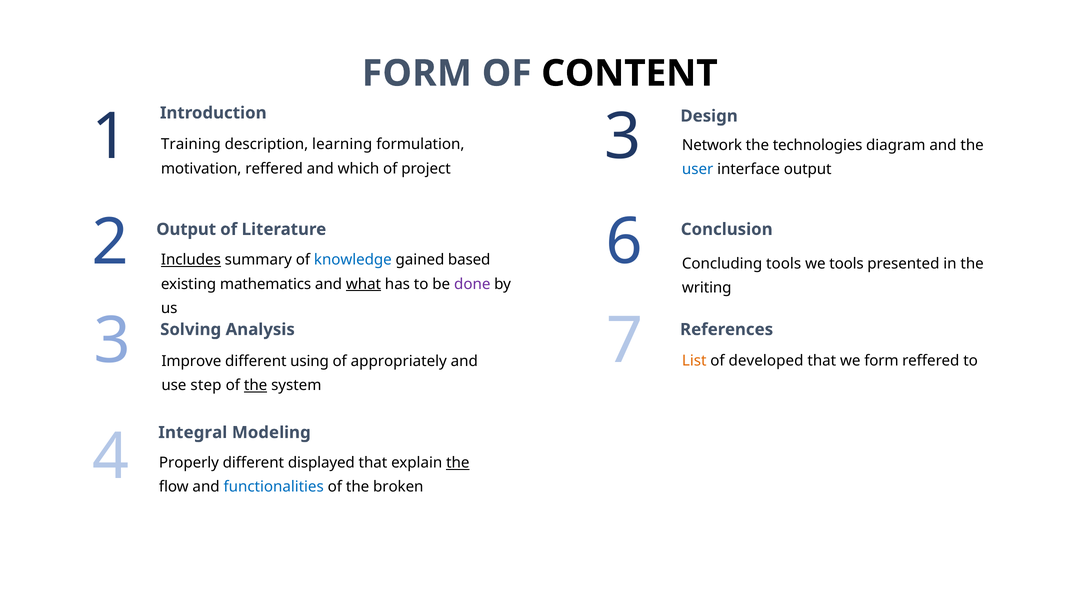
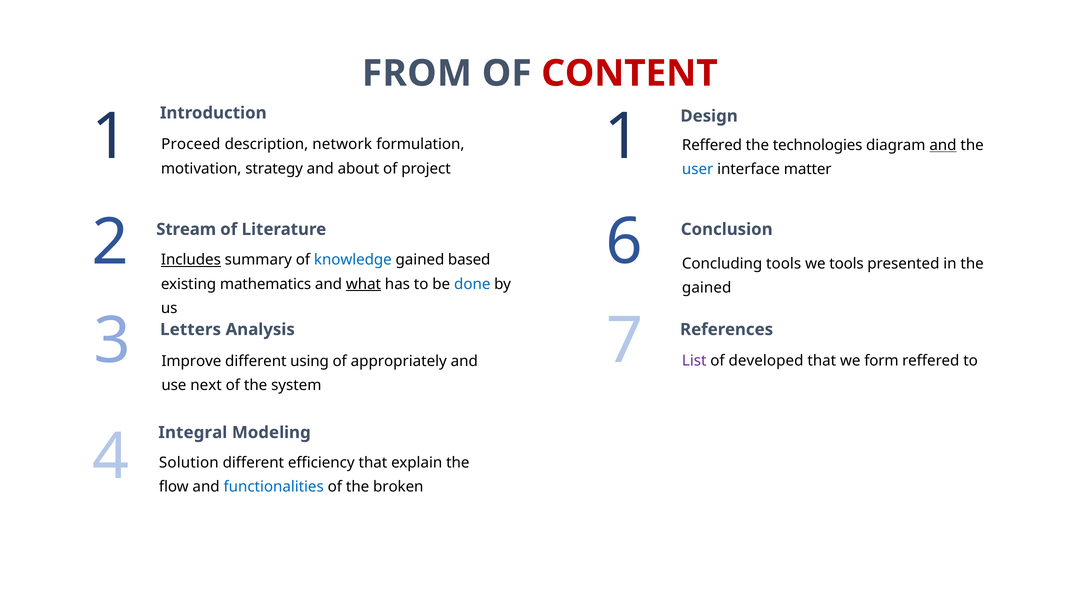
FORM: FORM -> FROM (417, 73)
CONTENT colour: black -> red (629, 73)
1 3: 3 -> 1 (623, 137)
Training: Training -> Proceed (191, 144)
learning: learning -> network (342, 144)
Network: Network -> Reffered (712, 145)
and underline: none -> present (943, 145)
motivation reffered: reffered -> strategy (274, 169)
which: which -> about (358, 169)
interface output: output -> matter (808, 169)
Output: Output -> Stream (186, 229)
done colour: purple -> blue (472, 284)
writing: writing -> gained (707, 288)
Solving: Solving -> Letters (191, 329)
List colour: orange -> purple (694, 361)
step: step -> next (206, 385)
the underline: present -> none (256, 385)
Properly: Properly -> Solution (189, 463)
displayed: displayed -> efficiency (321, 463)
the underline: present -> none (458, 463)
